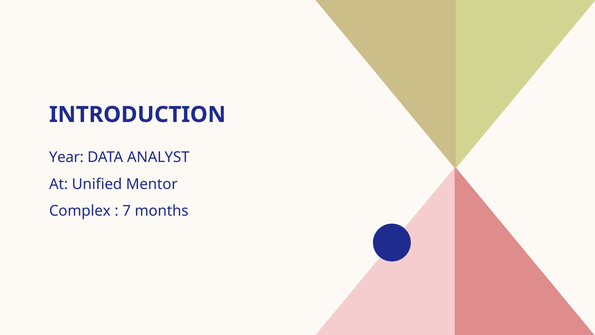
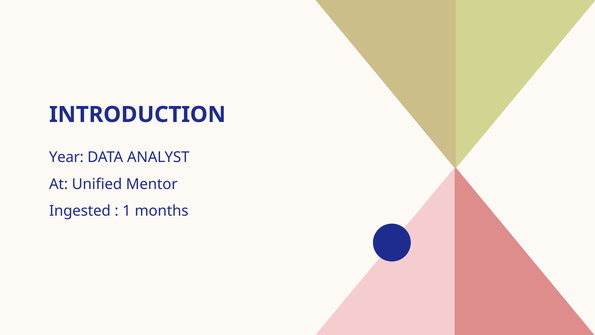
Complex: Complex -> Ingested (80, 211)
7: 7 -> 1 (127, 211)
